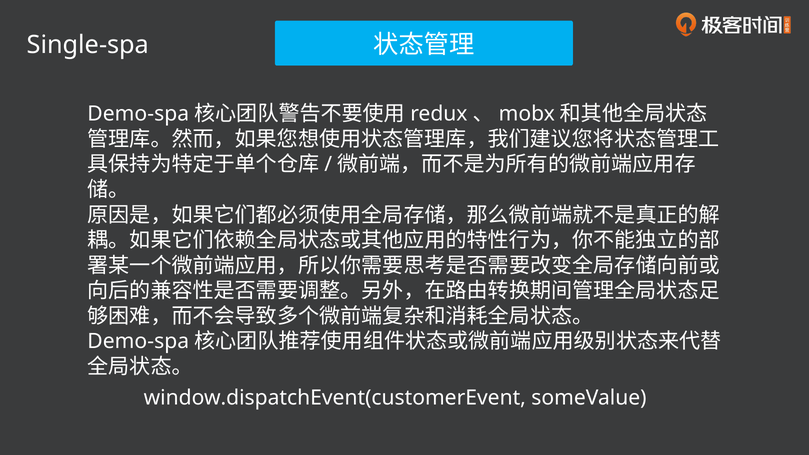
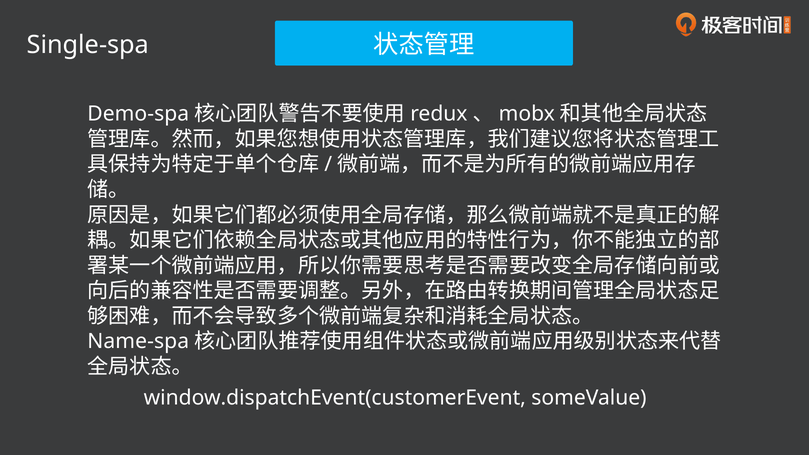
Demo-spa: Demo-spa -> Name-spa (138, 342)
